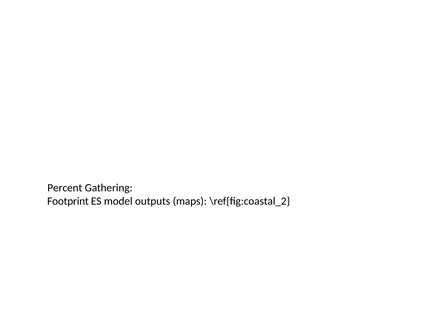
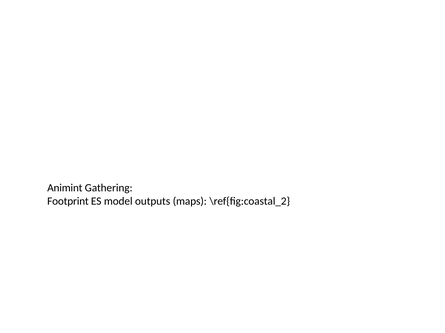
Percent: Percent -> Animint (65, 188)
